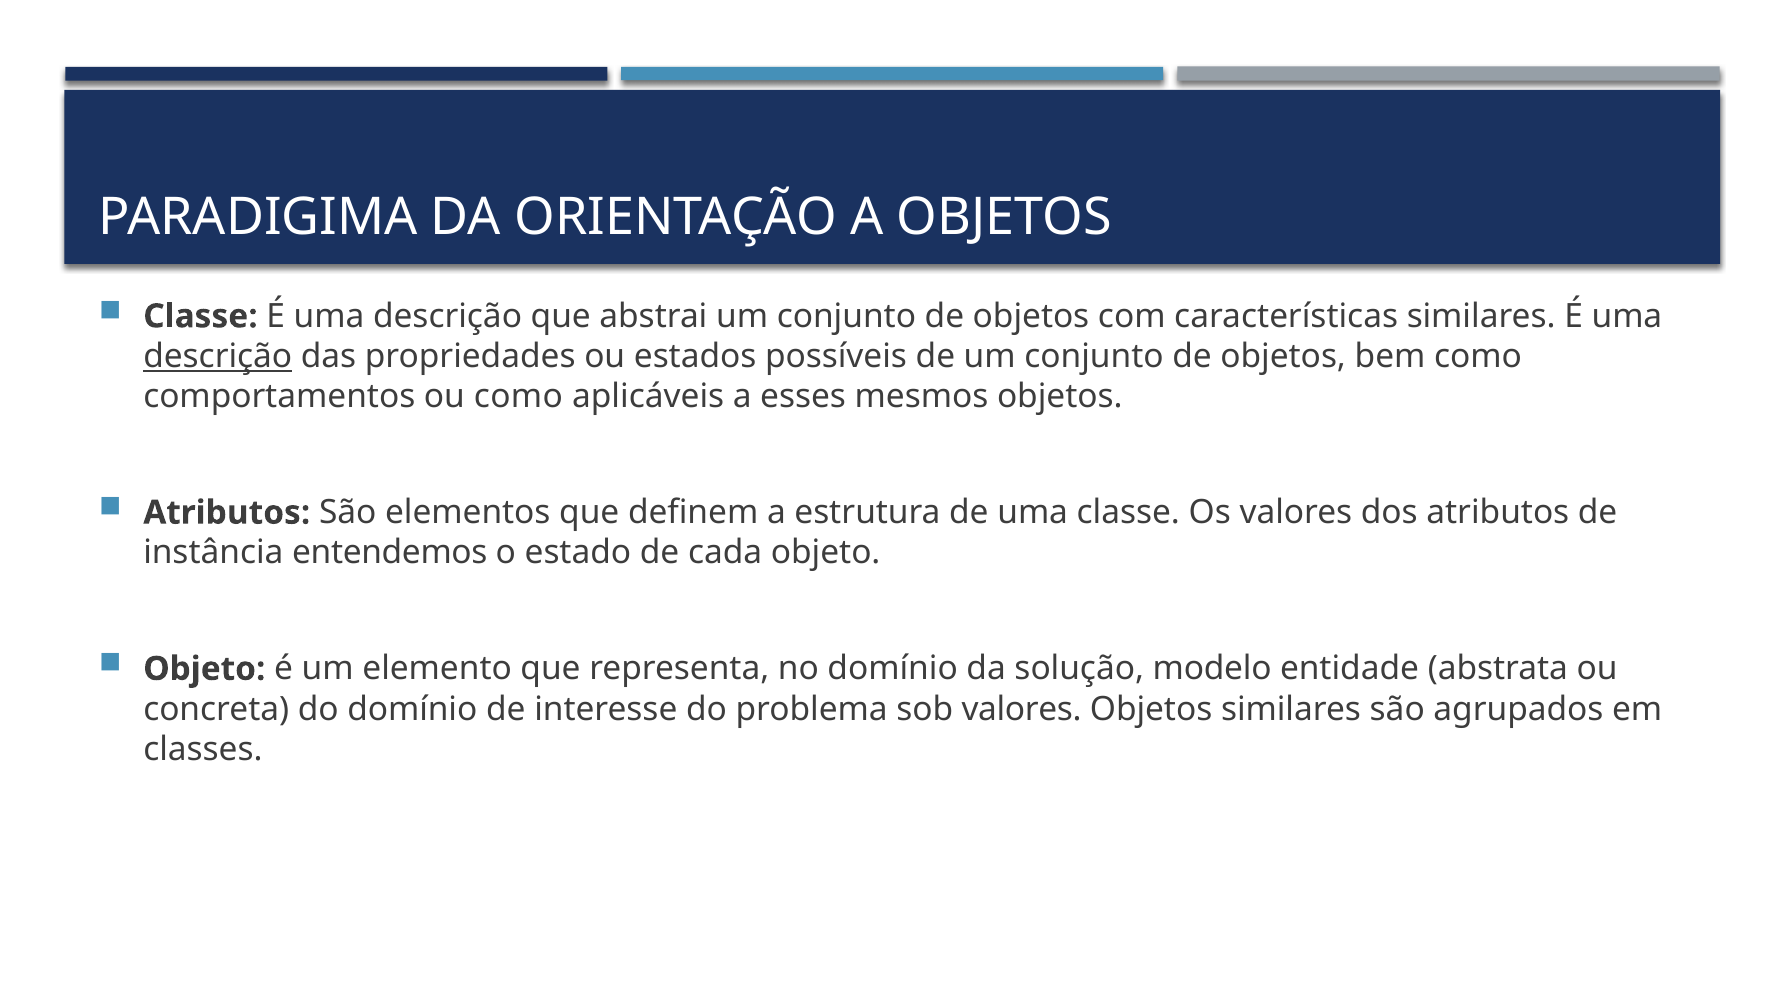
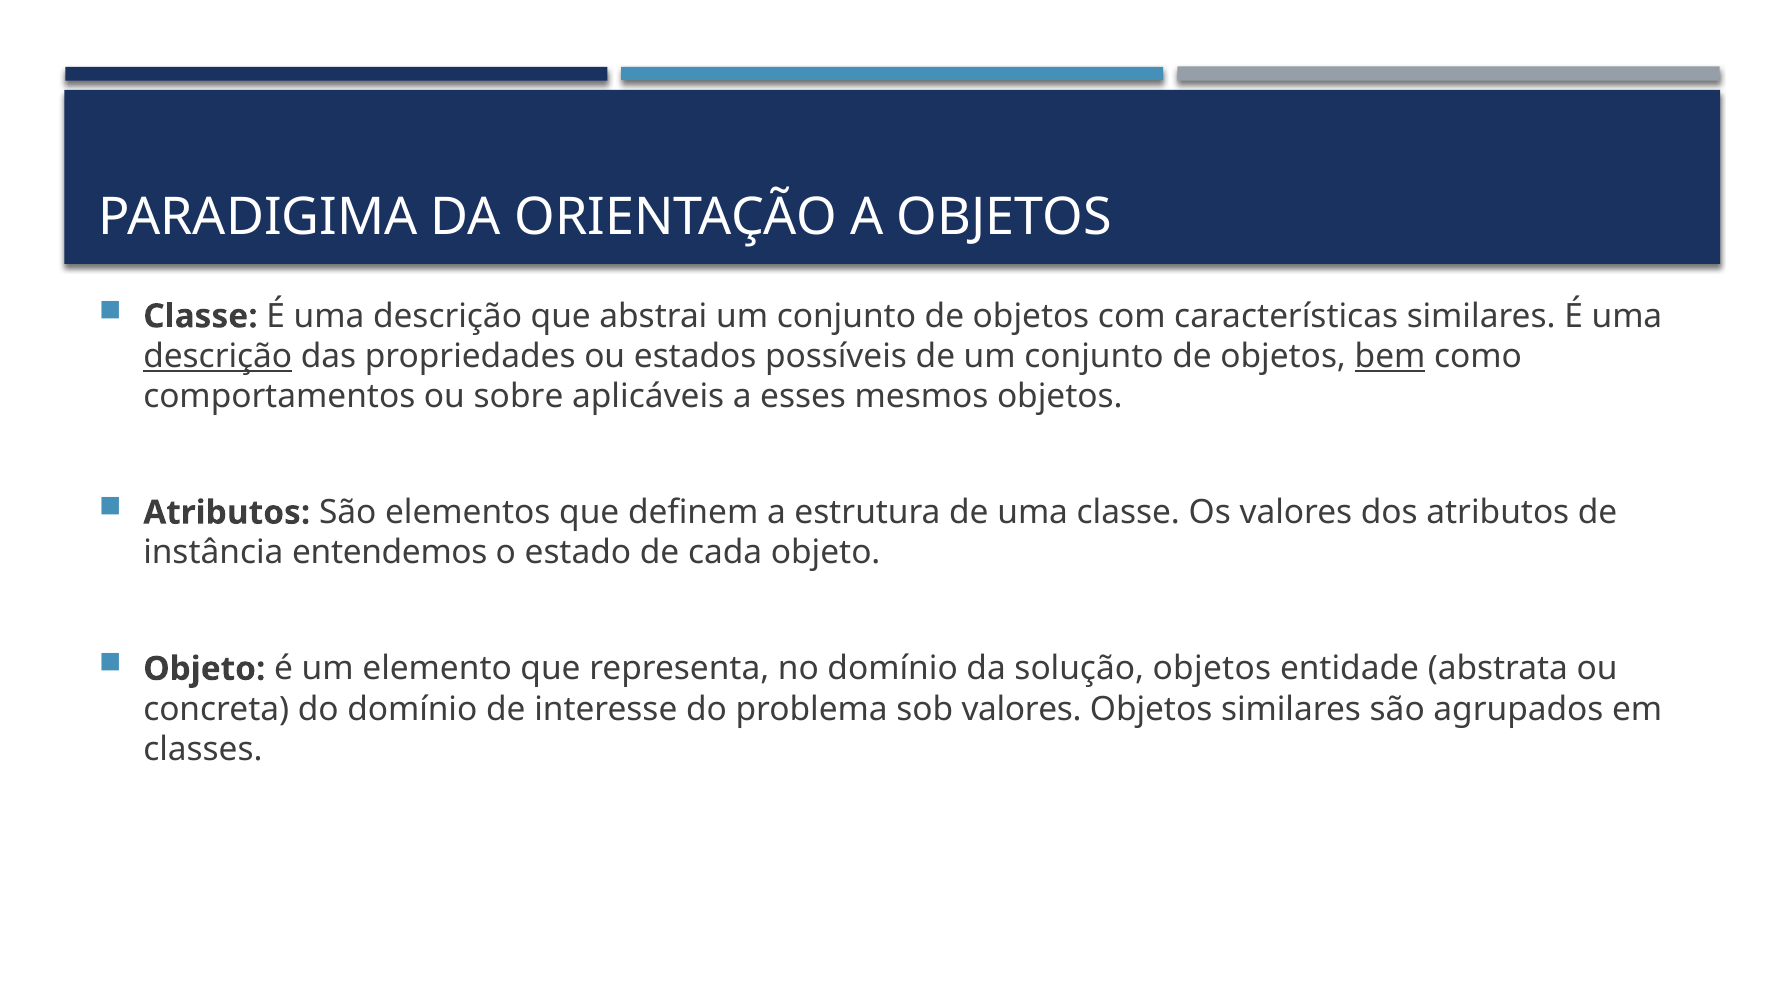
bem underline: none -> present (1390, 356)
ou como: como -> sobre (519, 397)
solução modelo: modelo -> objetos (1212, 669)
